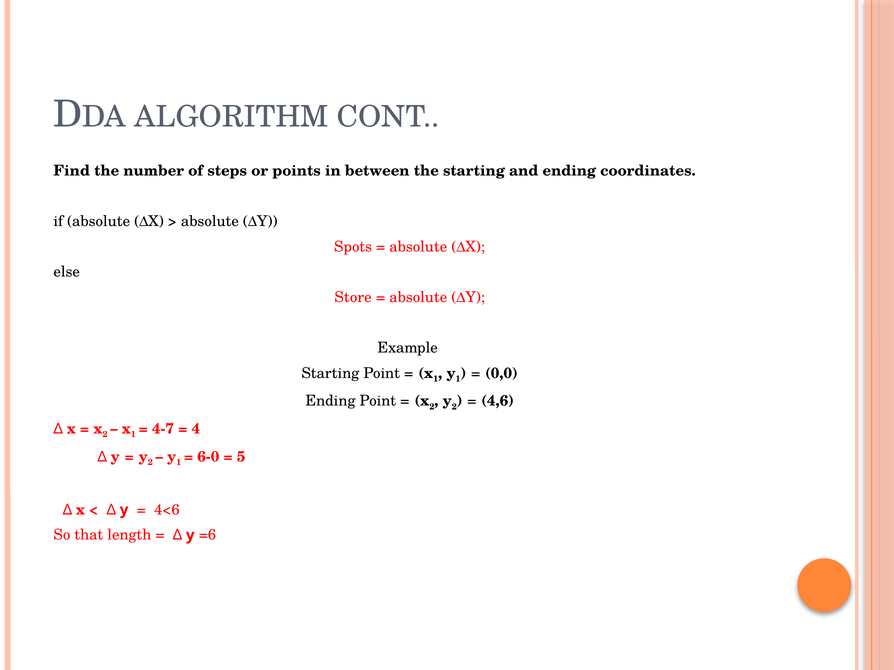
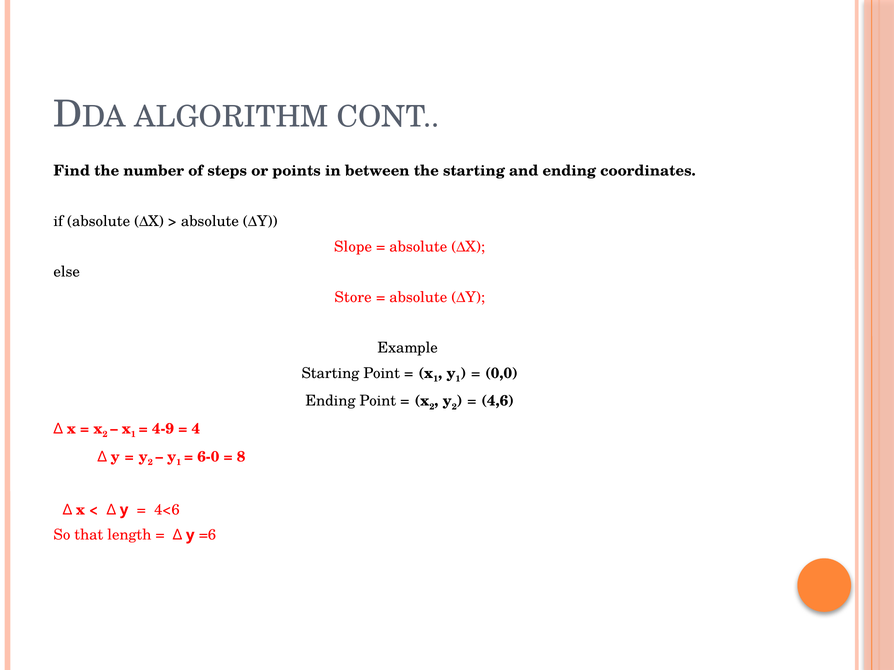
Spots: Spots -> Slope (353, 247)
4-7: 4-7 -> 4-9 (163, 429)
5: 5 -> 8 (241, 457)
